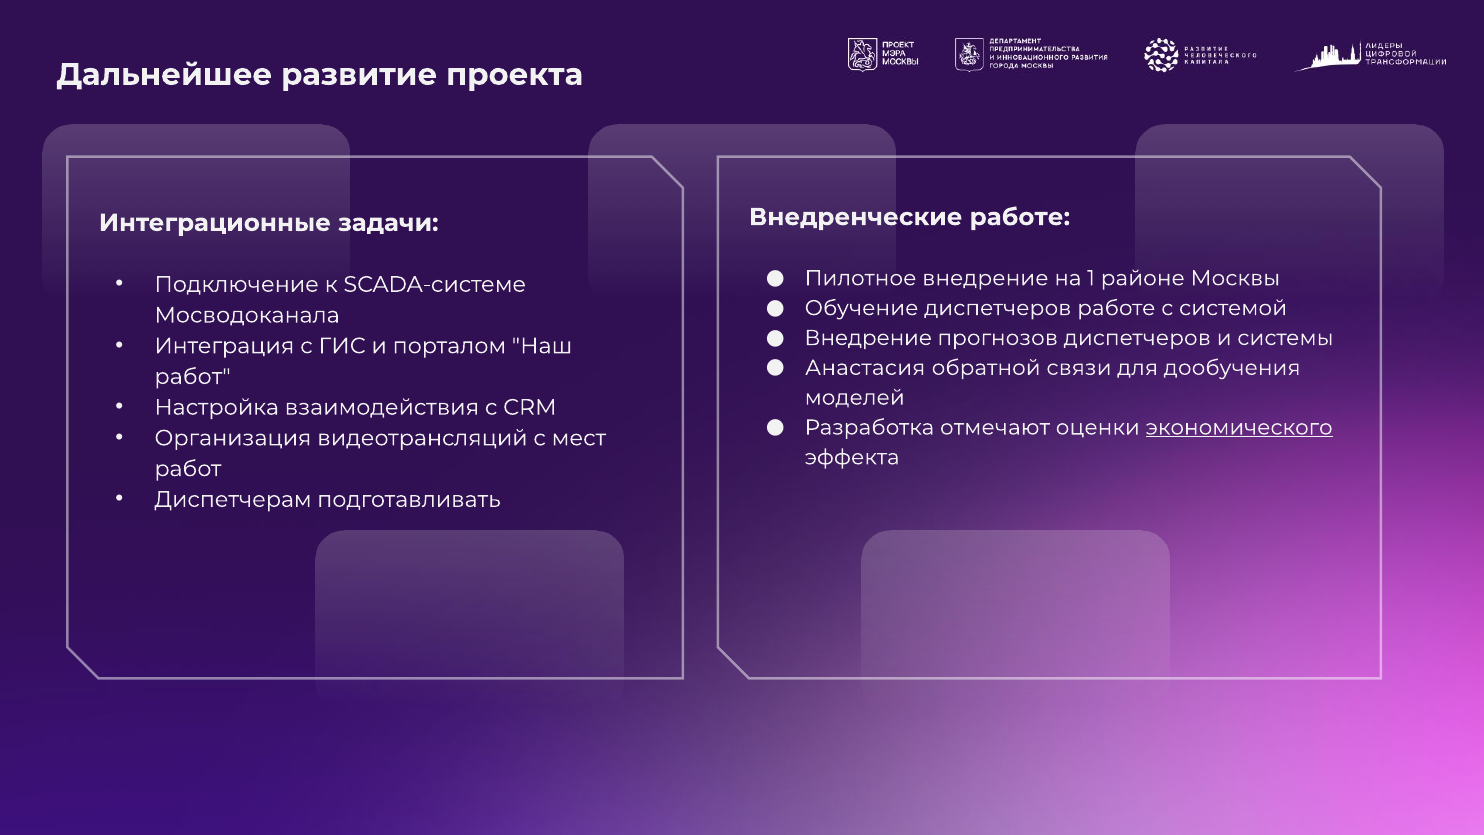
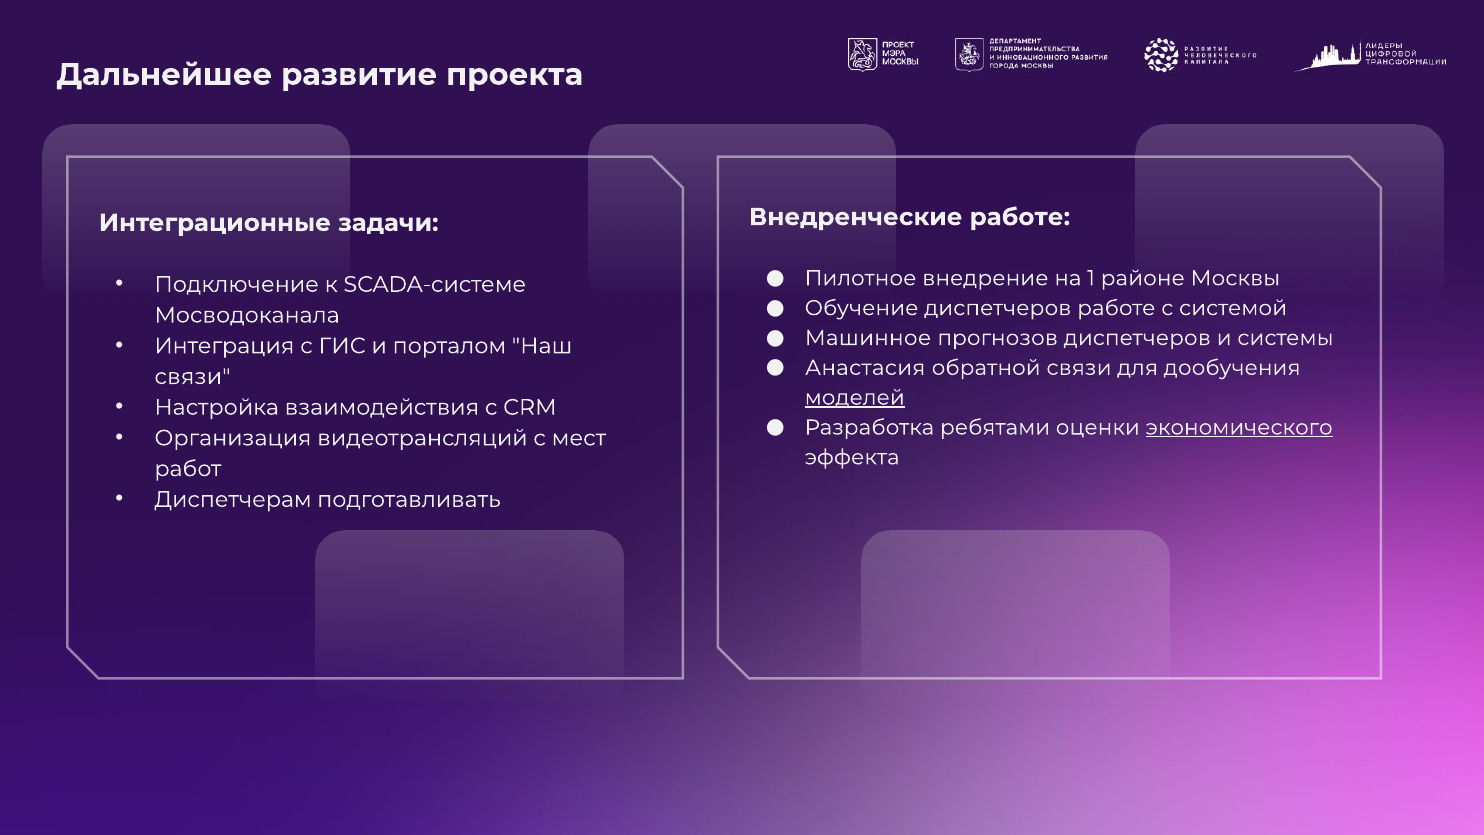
Внедрение: Внедрение -> Машинное (868, 338)
работ: работ -> связи (192, 376)
моделей underline: none -> present (855, 397)
отмечают: отмечают -> ребятами (995, 427)
